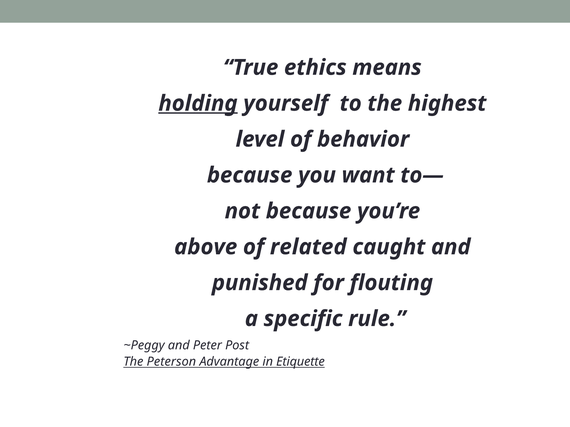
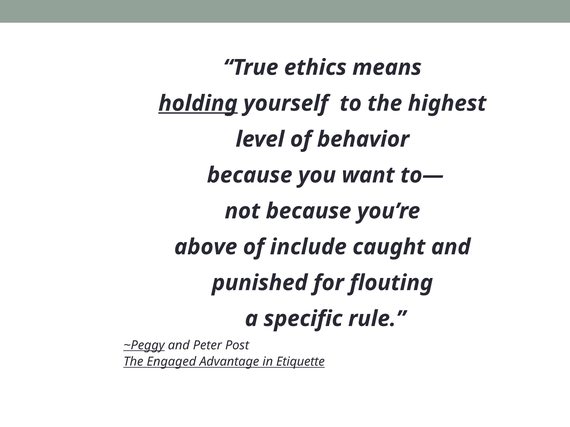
related: related -> include (308, 247)
~Peggy underline: none -> present (144, 346)
Peterson: Peterson -> Engaged (171, 362)
